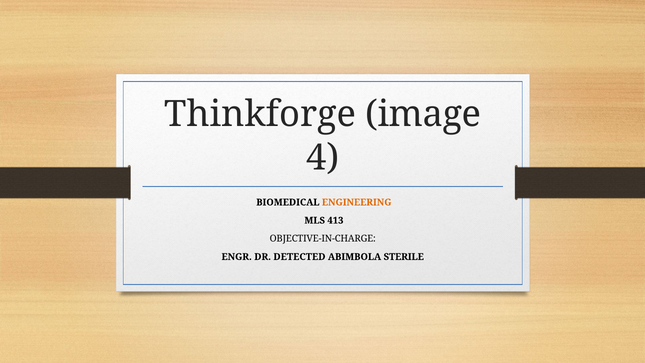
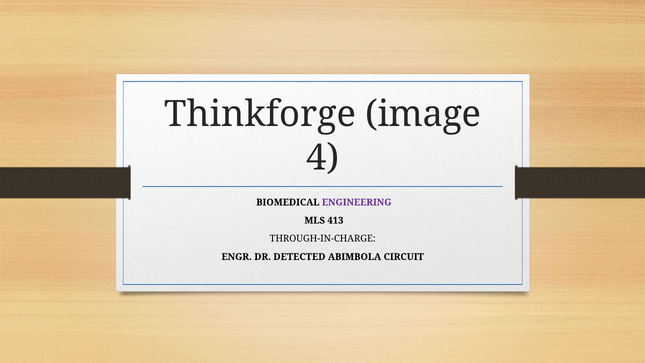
ENGINEERING colour: orange -> purple (357, 202)
OBJECTIVE-IN-CHARGE: OBJECTIVE-IN-CHARGE -> THROUGH-IN-CHARGE (323, 239)
STERILE: STERILE -> CIRCUIT (404, 257)
